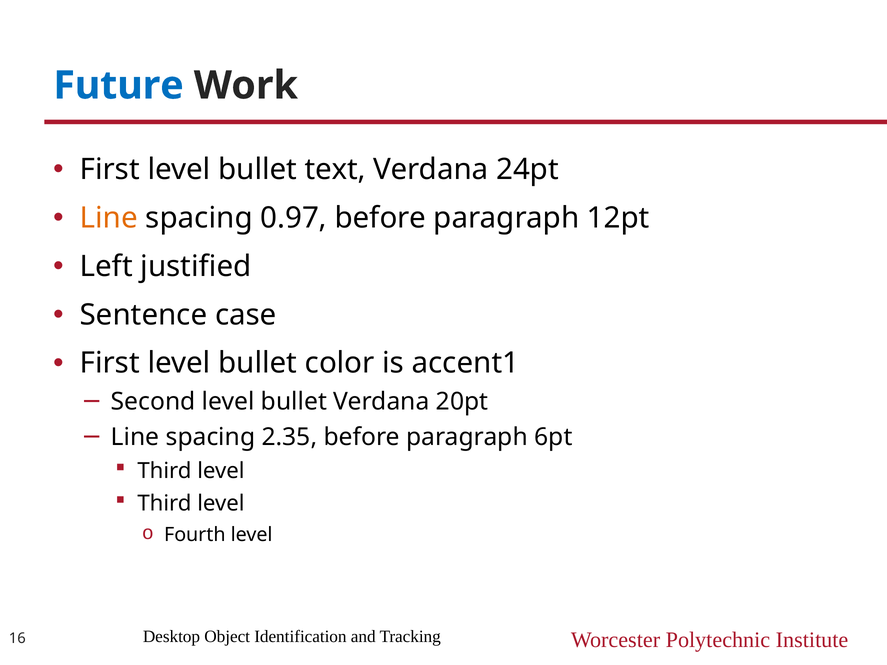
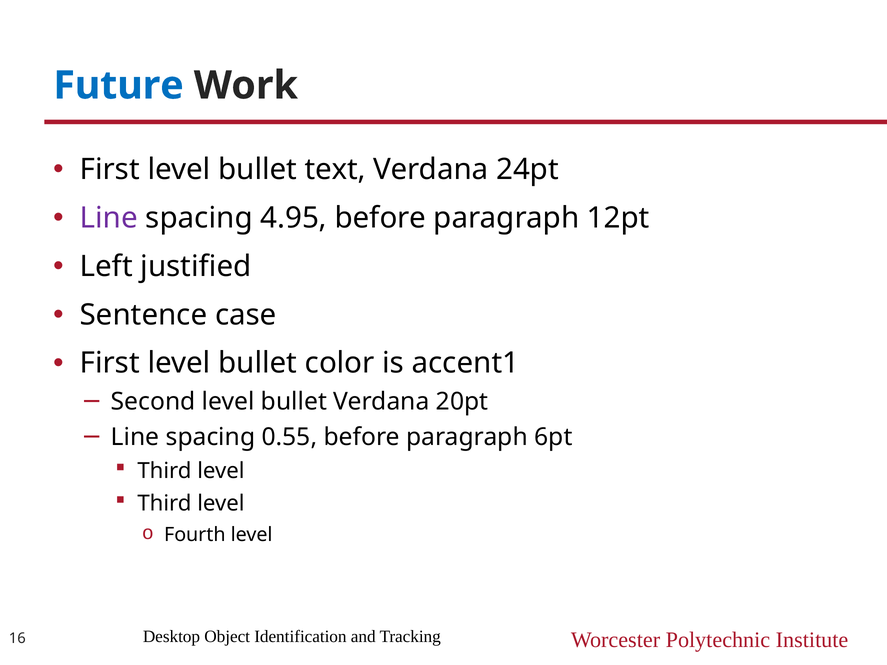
Line colour: orange -> purple (109, 218)
0.97: 0.97 -> 4.95 (294, 218)
2.35: 2.35 -> 0.55 (289, 437)
